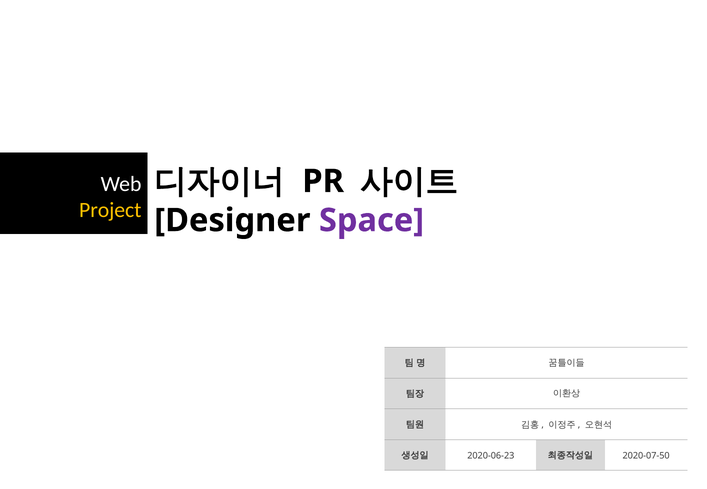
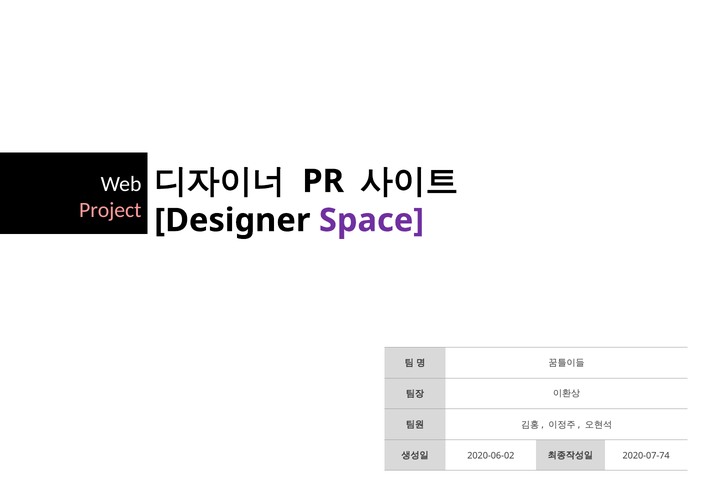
Project colour: yellow -> pink (110, 210)
2020-06-23: 2020-06-23 -> 2020-06-02 (491, 456)
2020-07-50: 2020-07-50 -> 2020-07-74 (646, 456)
